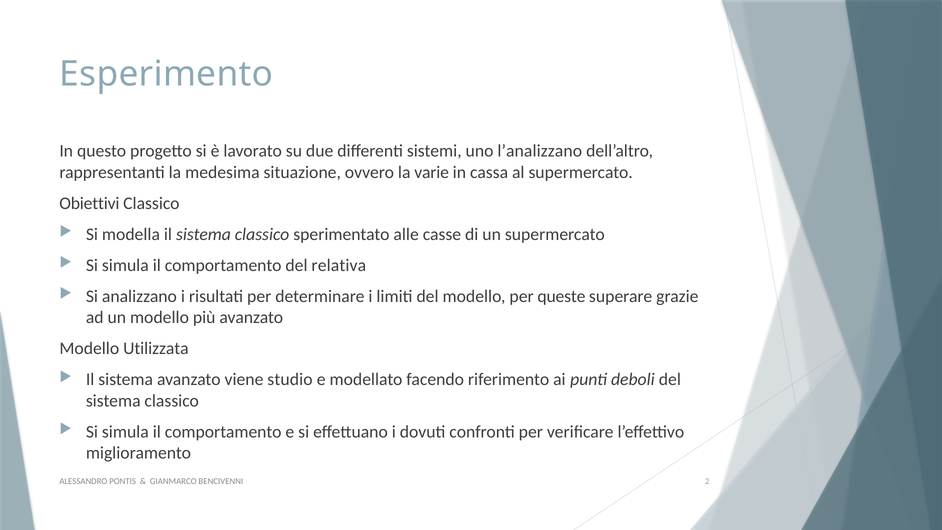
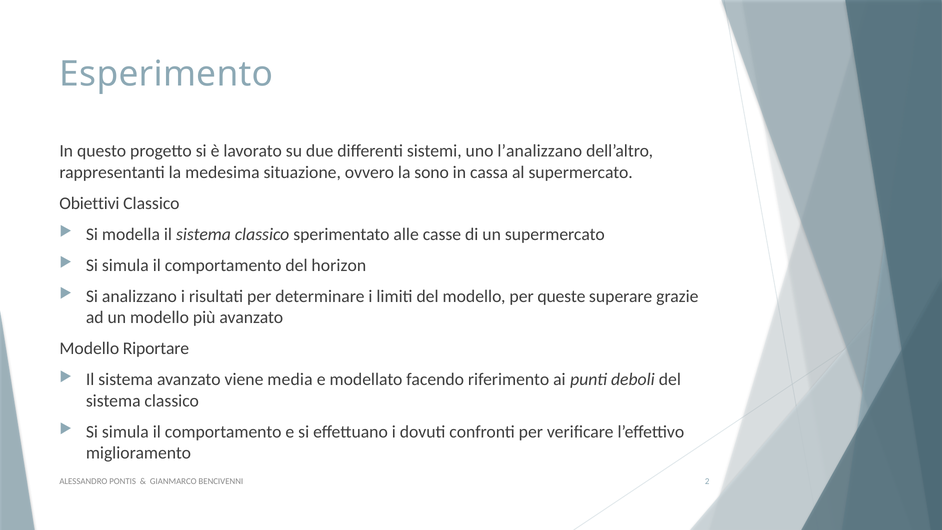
varie: varie -> sono (432, 172)
relativa: relativa -> horizon (339, 265)
Utilizzata: Utilizzata -> Riportare (156, 348)
studio: studio -> media (290, 379)
